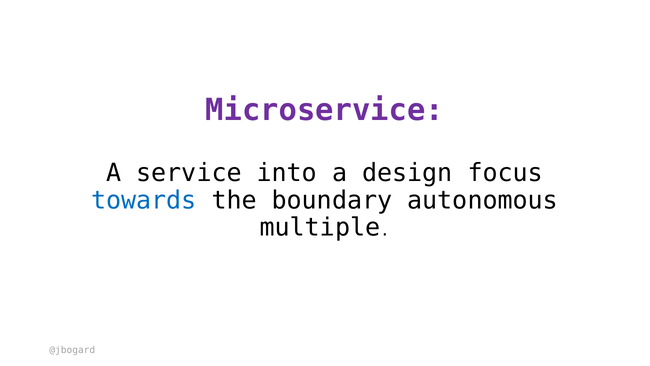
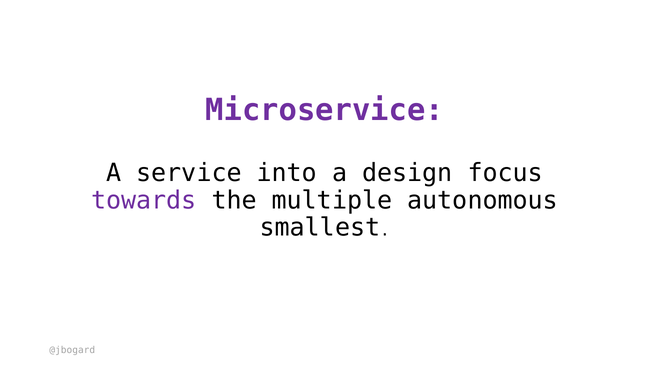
towards colour: blue -> purple (144, 200)
boundary: boundary -> multiple (332, 200)
multiple: multiple -> smallest (320, 227)
